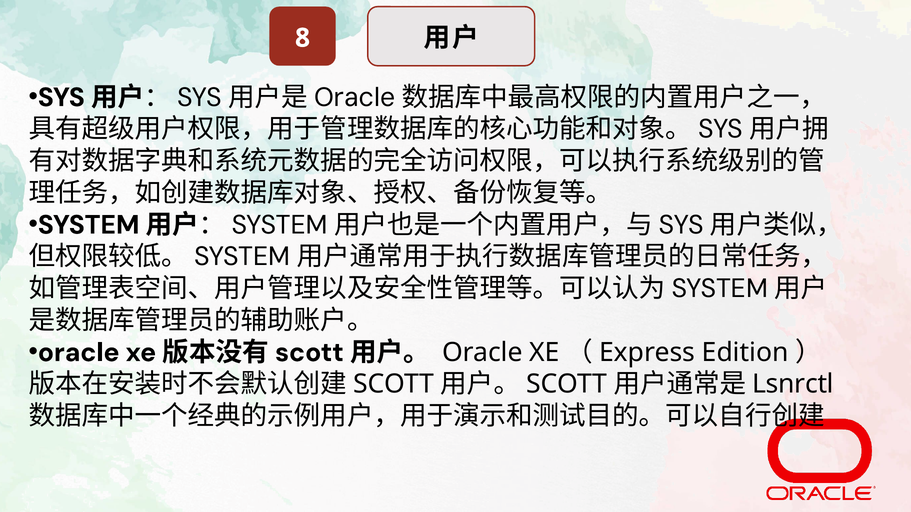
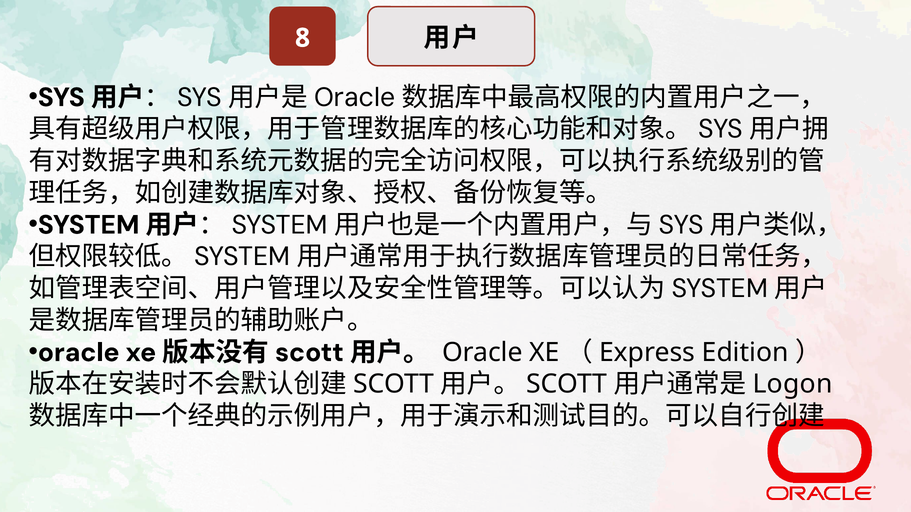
Lsnrctl: Lsnrctl -> Logon (793, 385)
